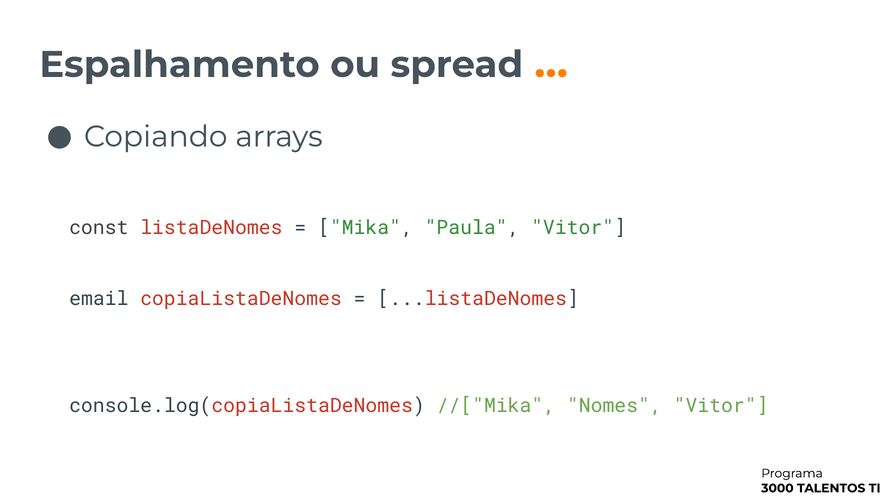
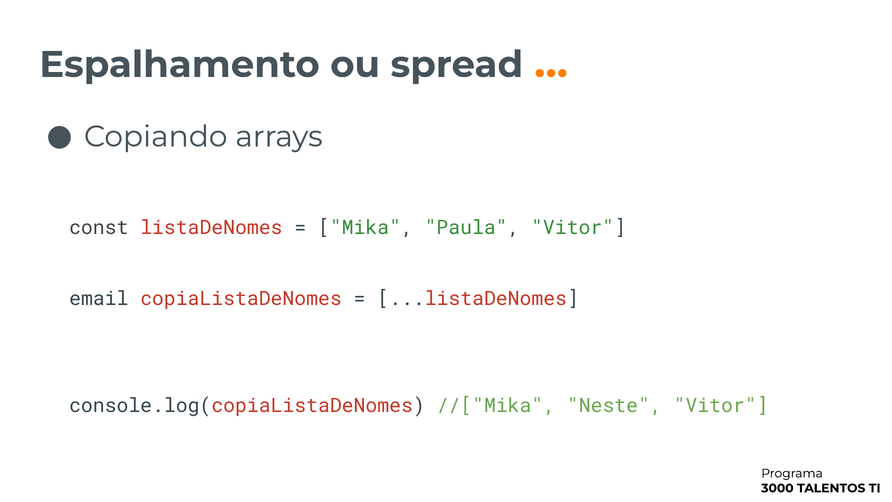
Nomes: Nomes -> Neste (614, 406)
